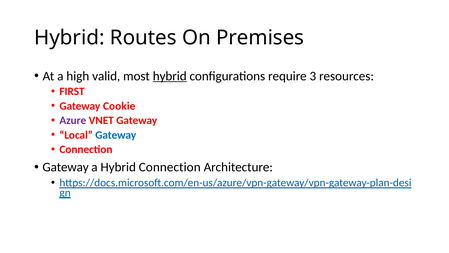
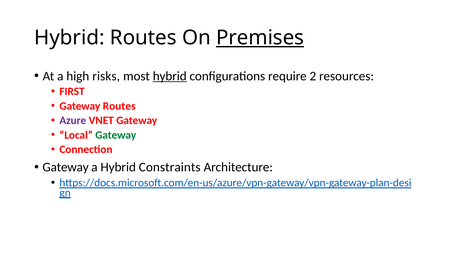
Premises underline: none -> present (260, 38)
valid: valid -> risks (106, 76)
3: 3 -> 2 (313, 76)
Gateway Cookie: Cookie -> Routes (119, 106)
Gateway colour: blue -> green (116, 135)
Hybrid Connection: Connection -> Constraints (170, 167)
